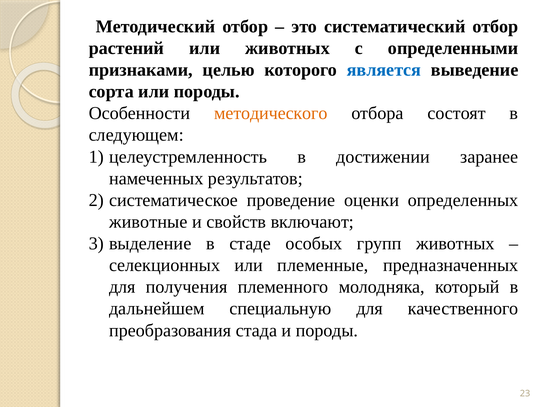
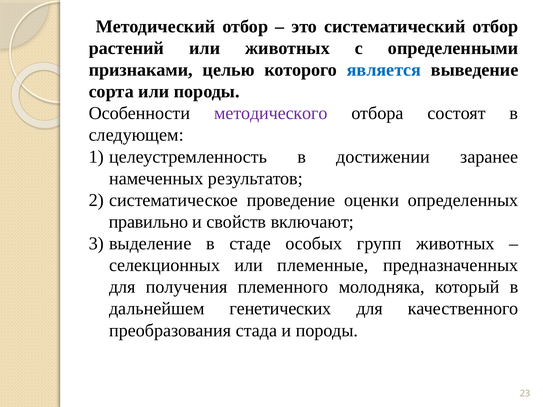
методического colour: orange -> purple (271, 113)
животные: животные -> правильно (148, 222)
специальную: специальную -> генетических (280, 309)
